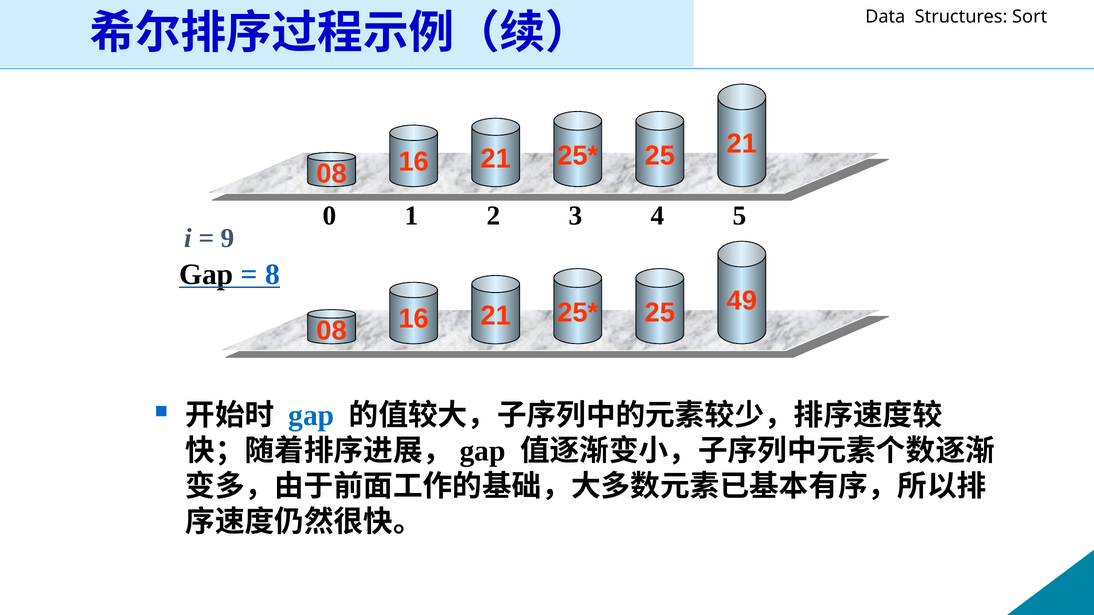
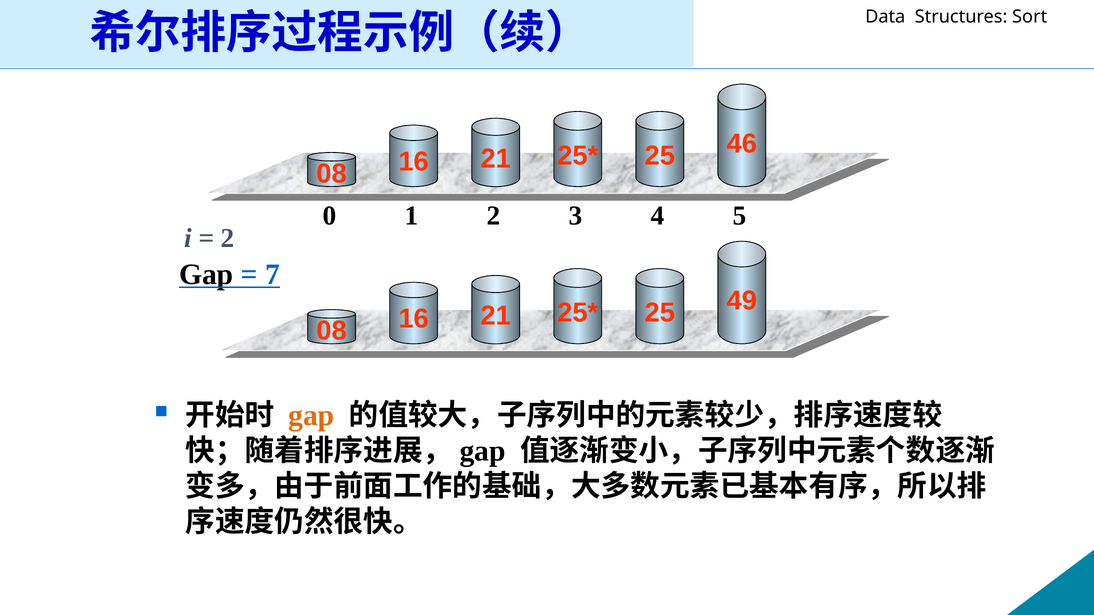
25 21: 21 -> 46 (742, 144)
9: 9 -> 2 (228, 238)
8: 8 -> 7 (273, 274)
gap colour: blue -> orange (311, 416)
